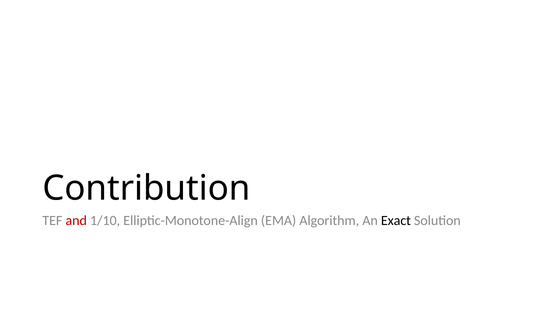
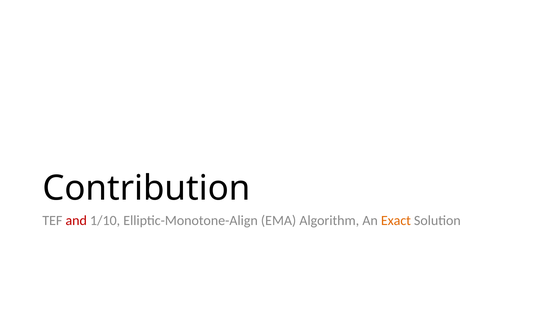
Exact colour: black -> orange (396, 220)
